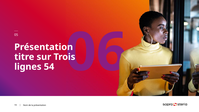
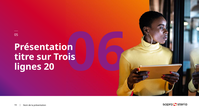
54: 54 -> 20 (49, 67)
